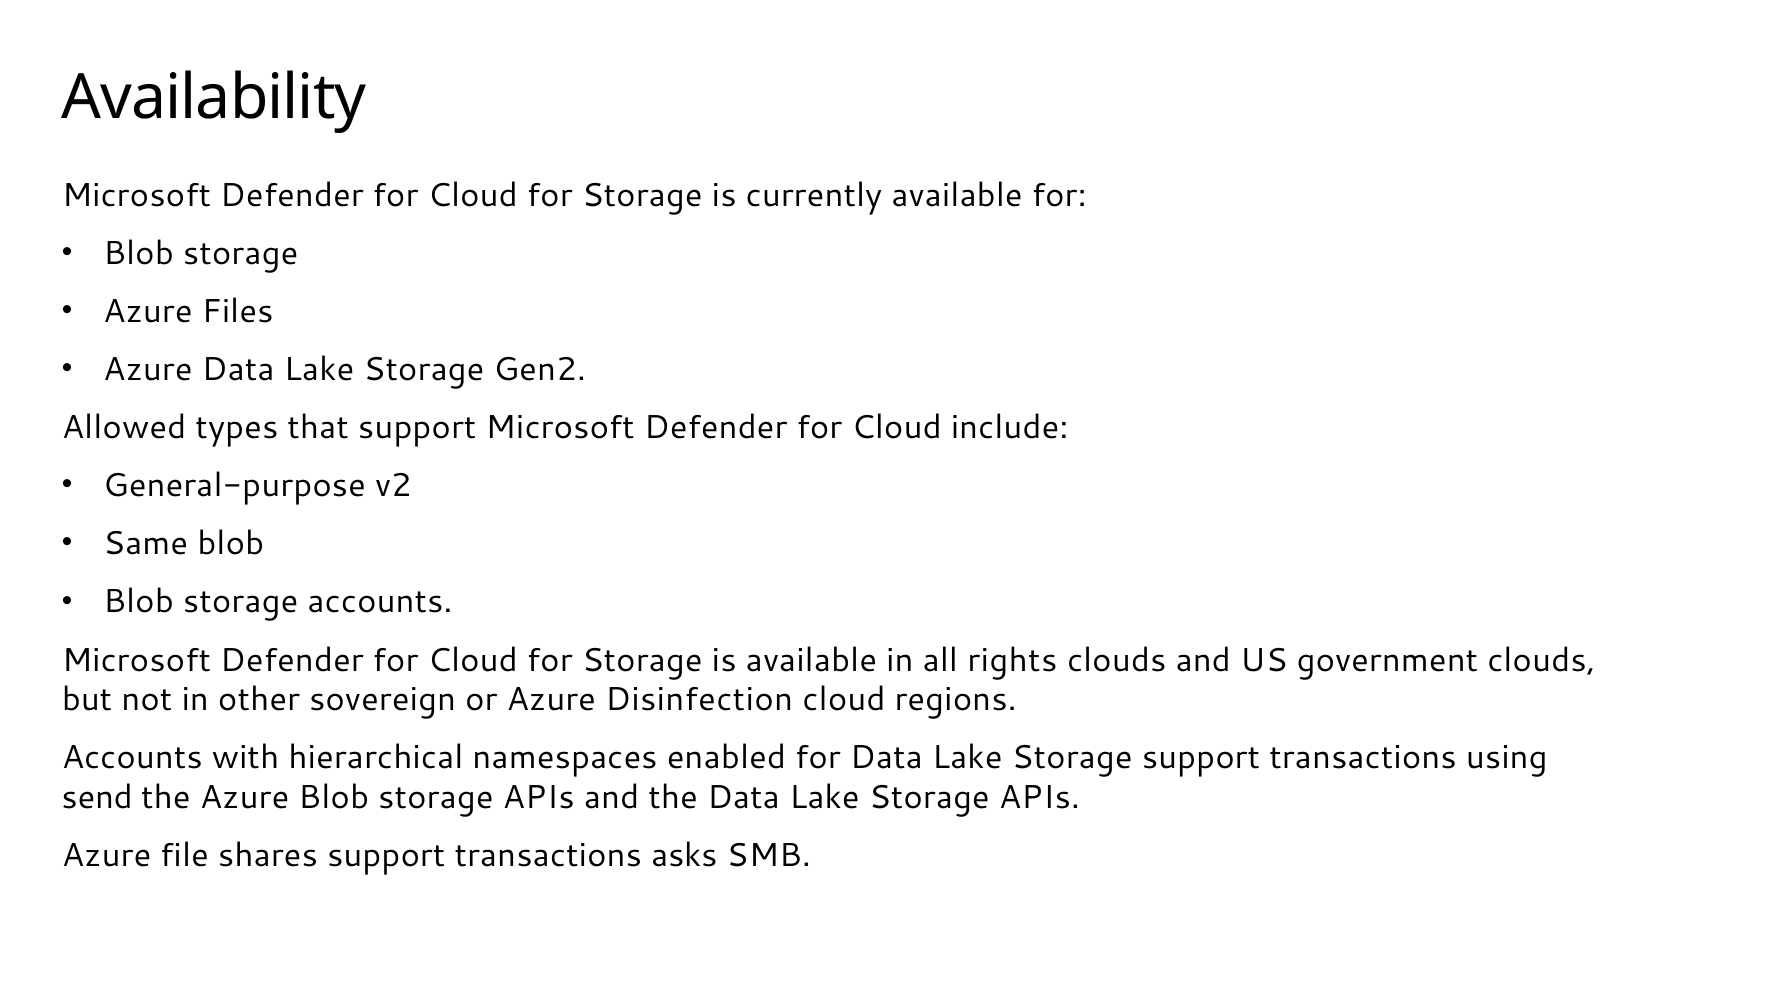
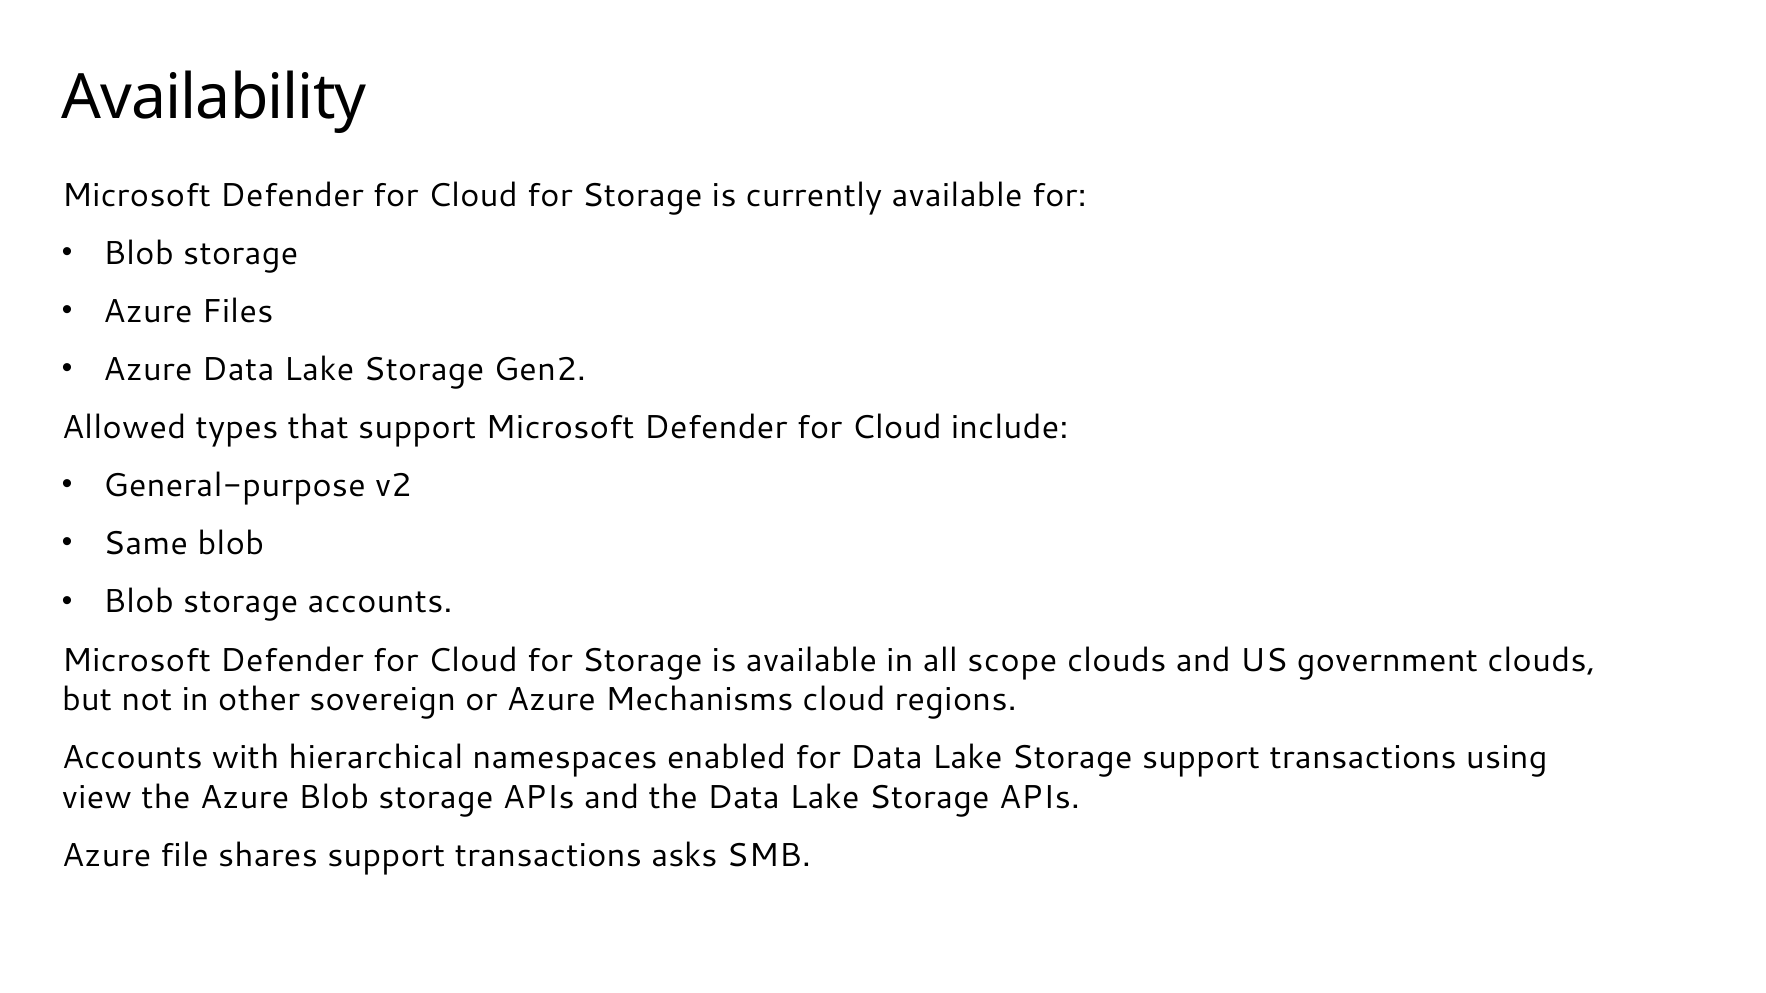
rights: rights -> scope (1012, 660)
Disinfection: Disinfection -> Mechanisms (699, 700)
send: send -> view (97, 798)
